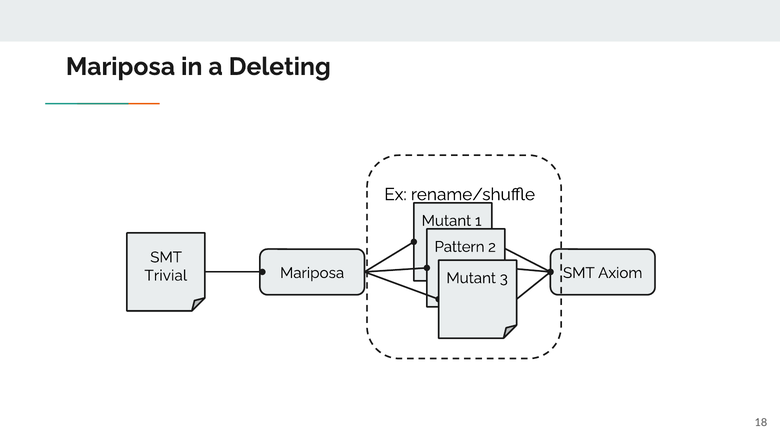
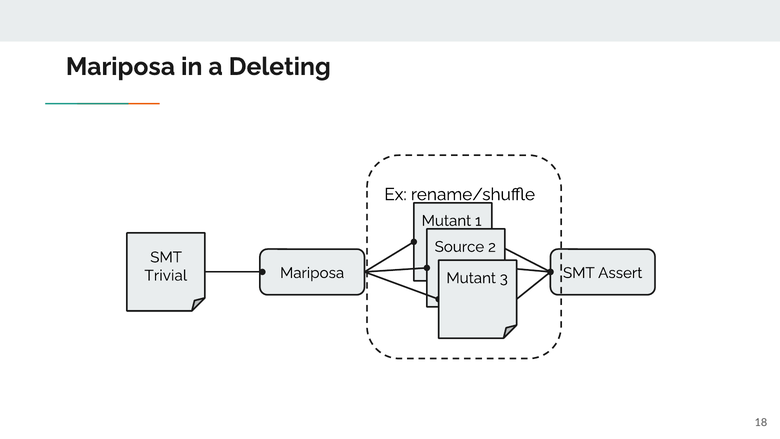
Pattern: Pattern -> Source (459, 247)
Axiom: Axiom -> Assert (620, 273)
